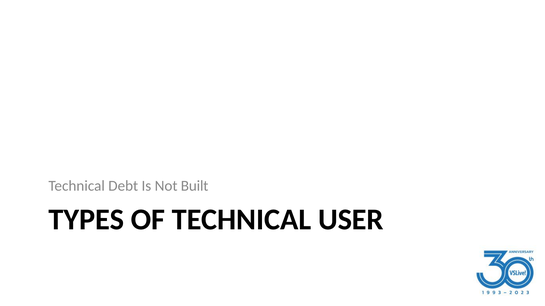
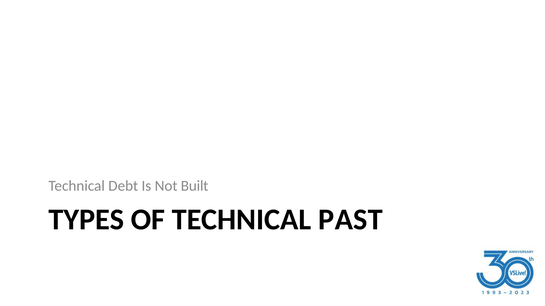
USER: USER -> PAST (351, 220)
